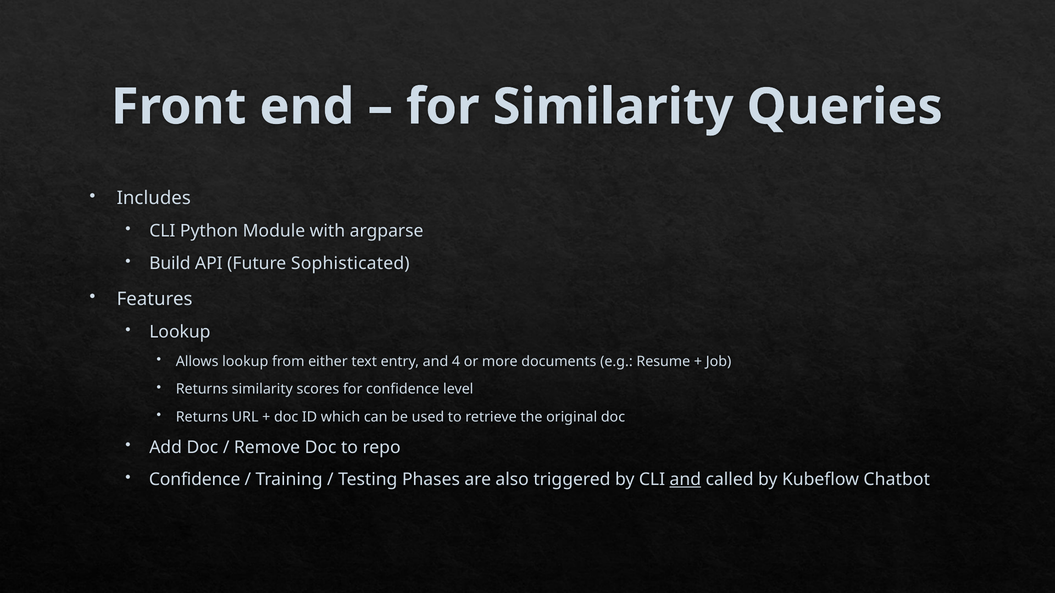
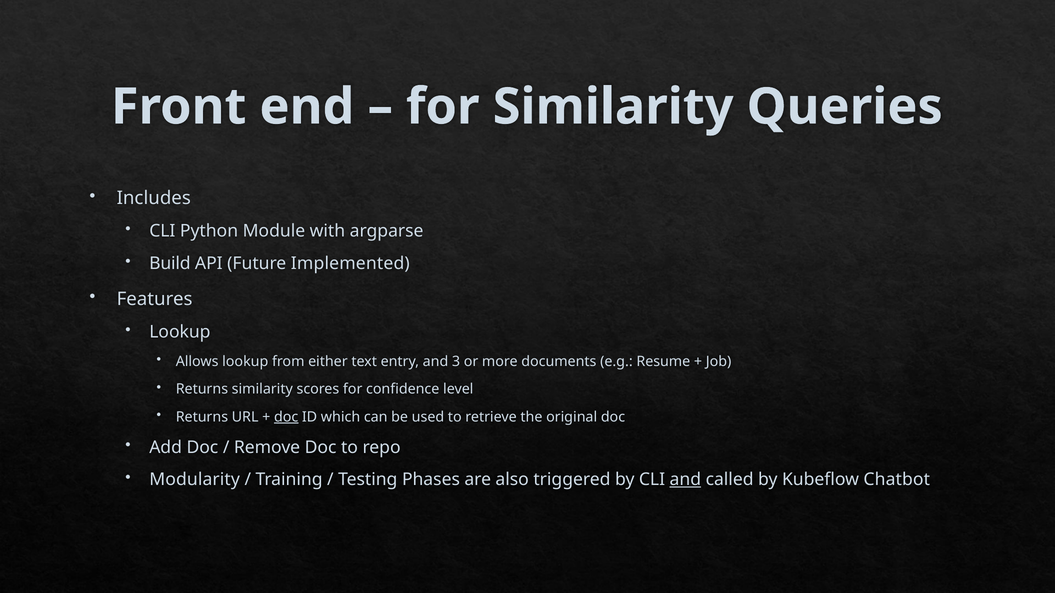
Sophisticated: Sophisticated -> Implemented (350, 264)
4: 4 -> 3 (456, 362)
doc underline: none -> present (286, 417)
Confidence: Confidence -> Modularity (195, 480)
